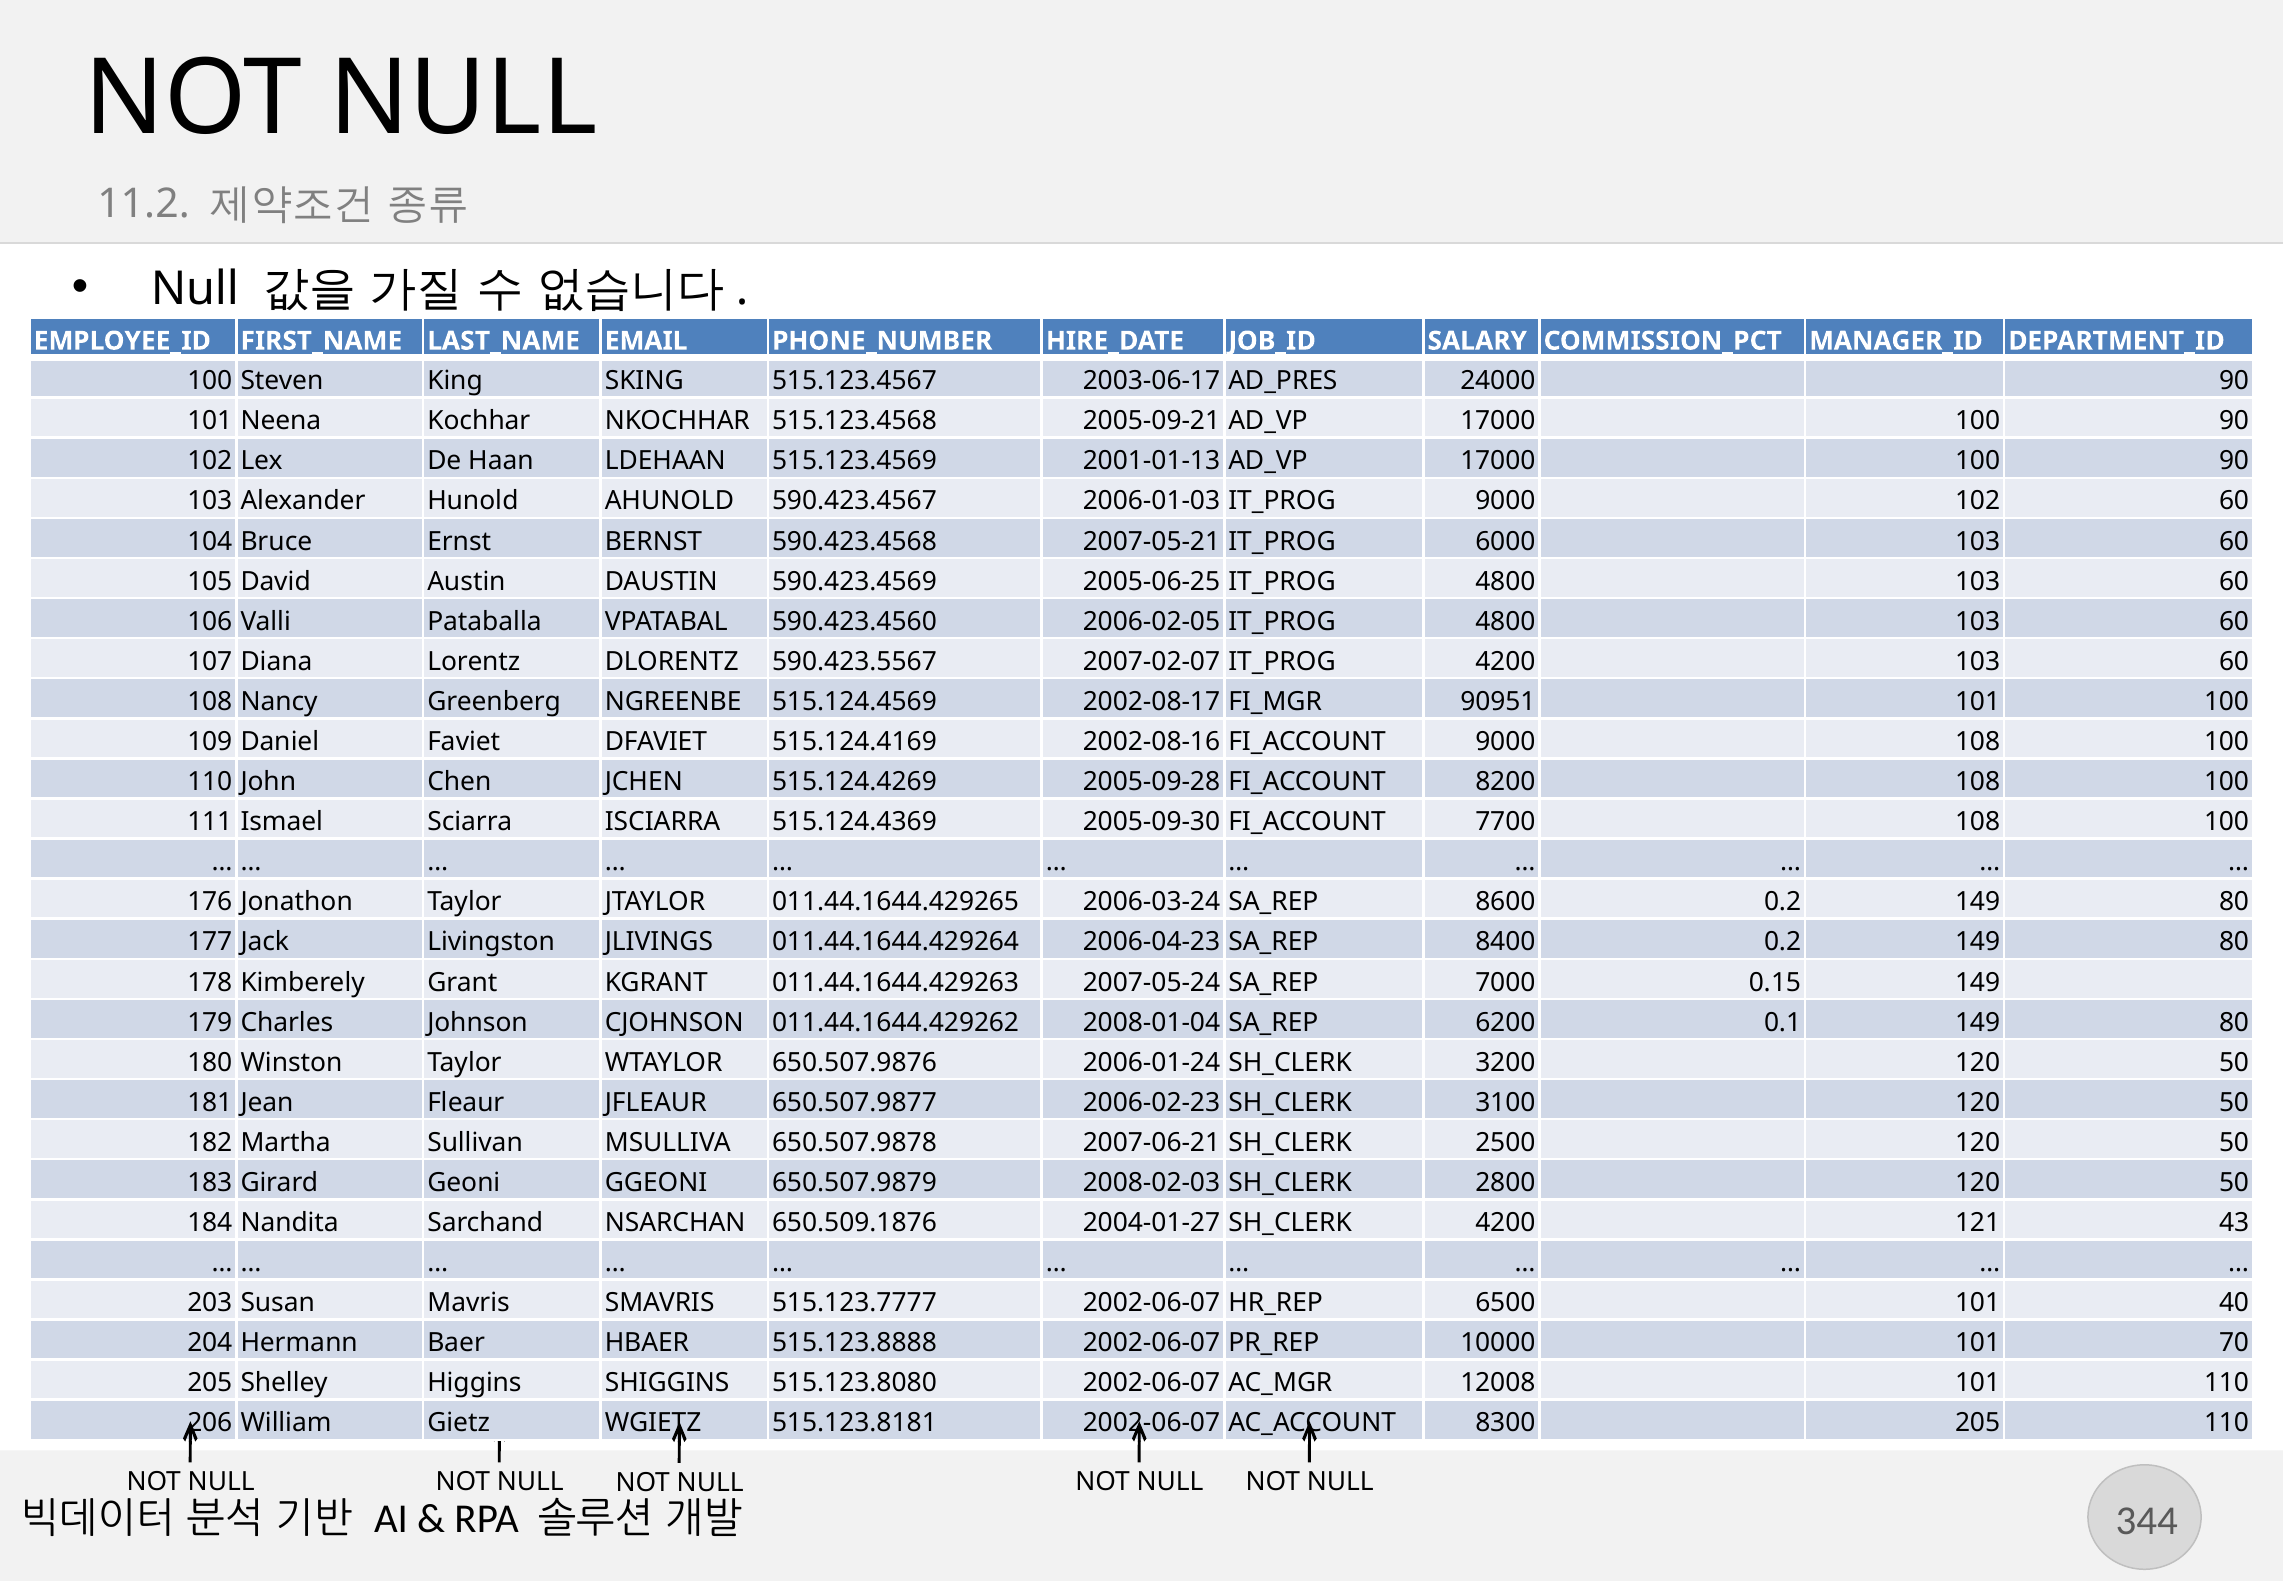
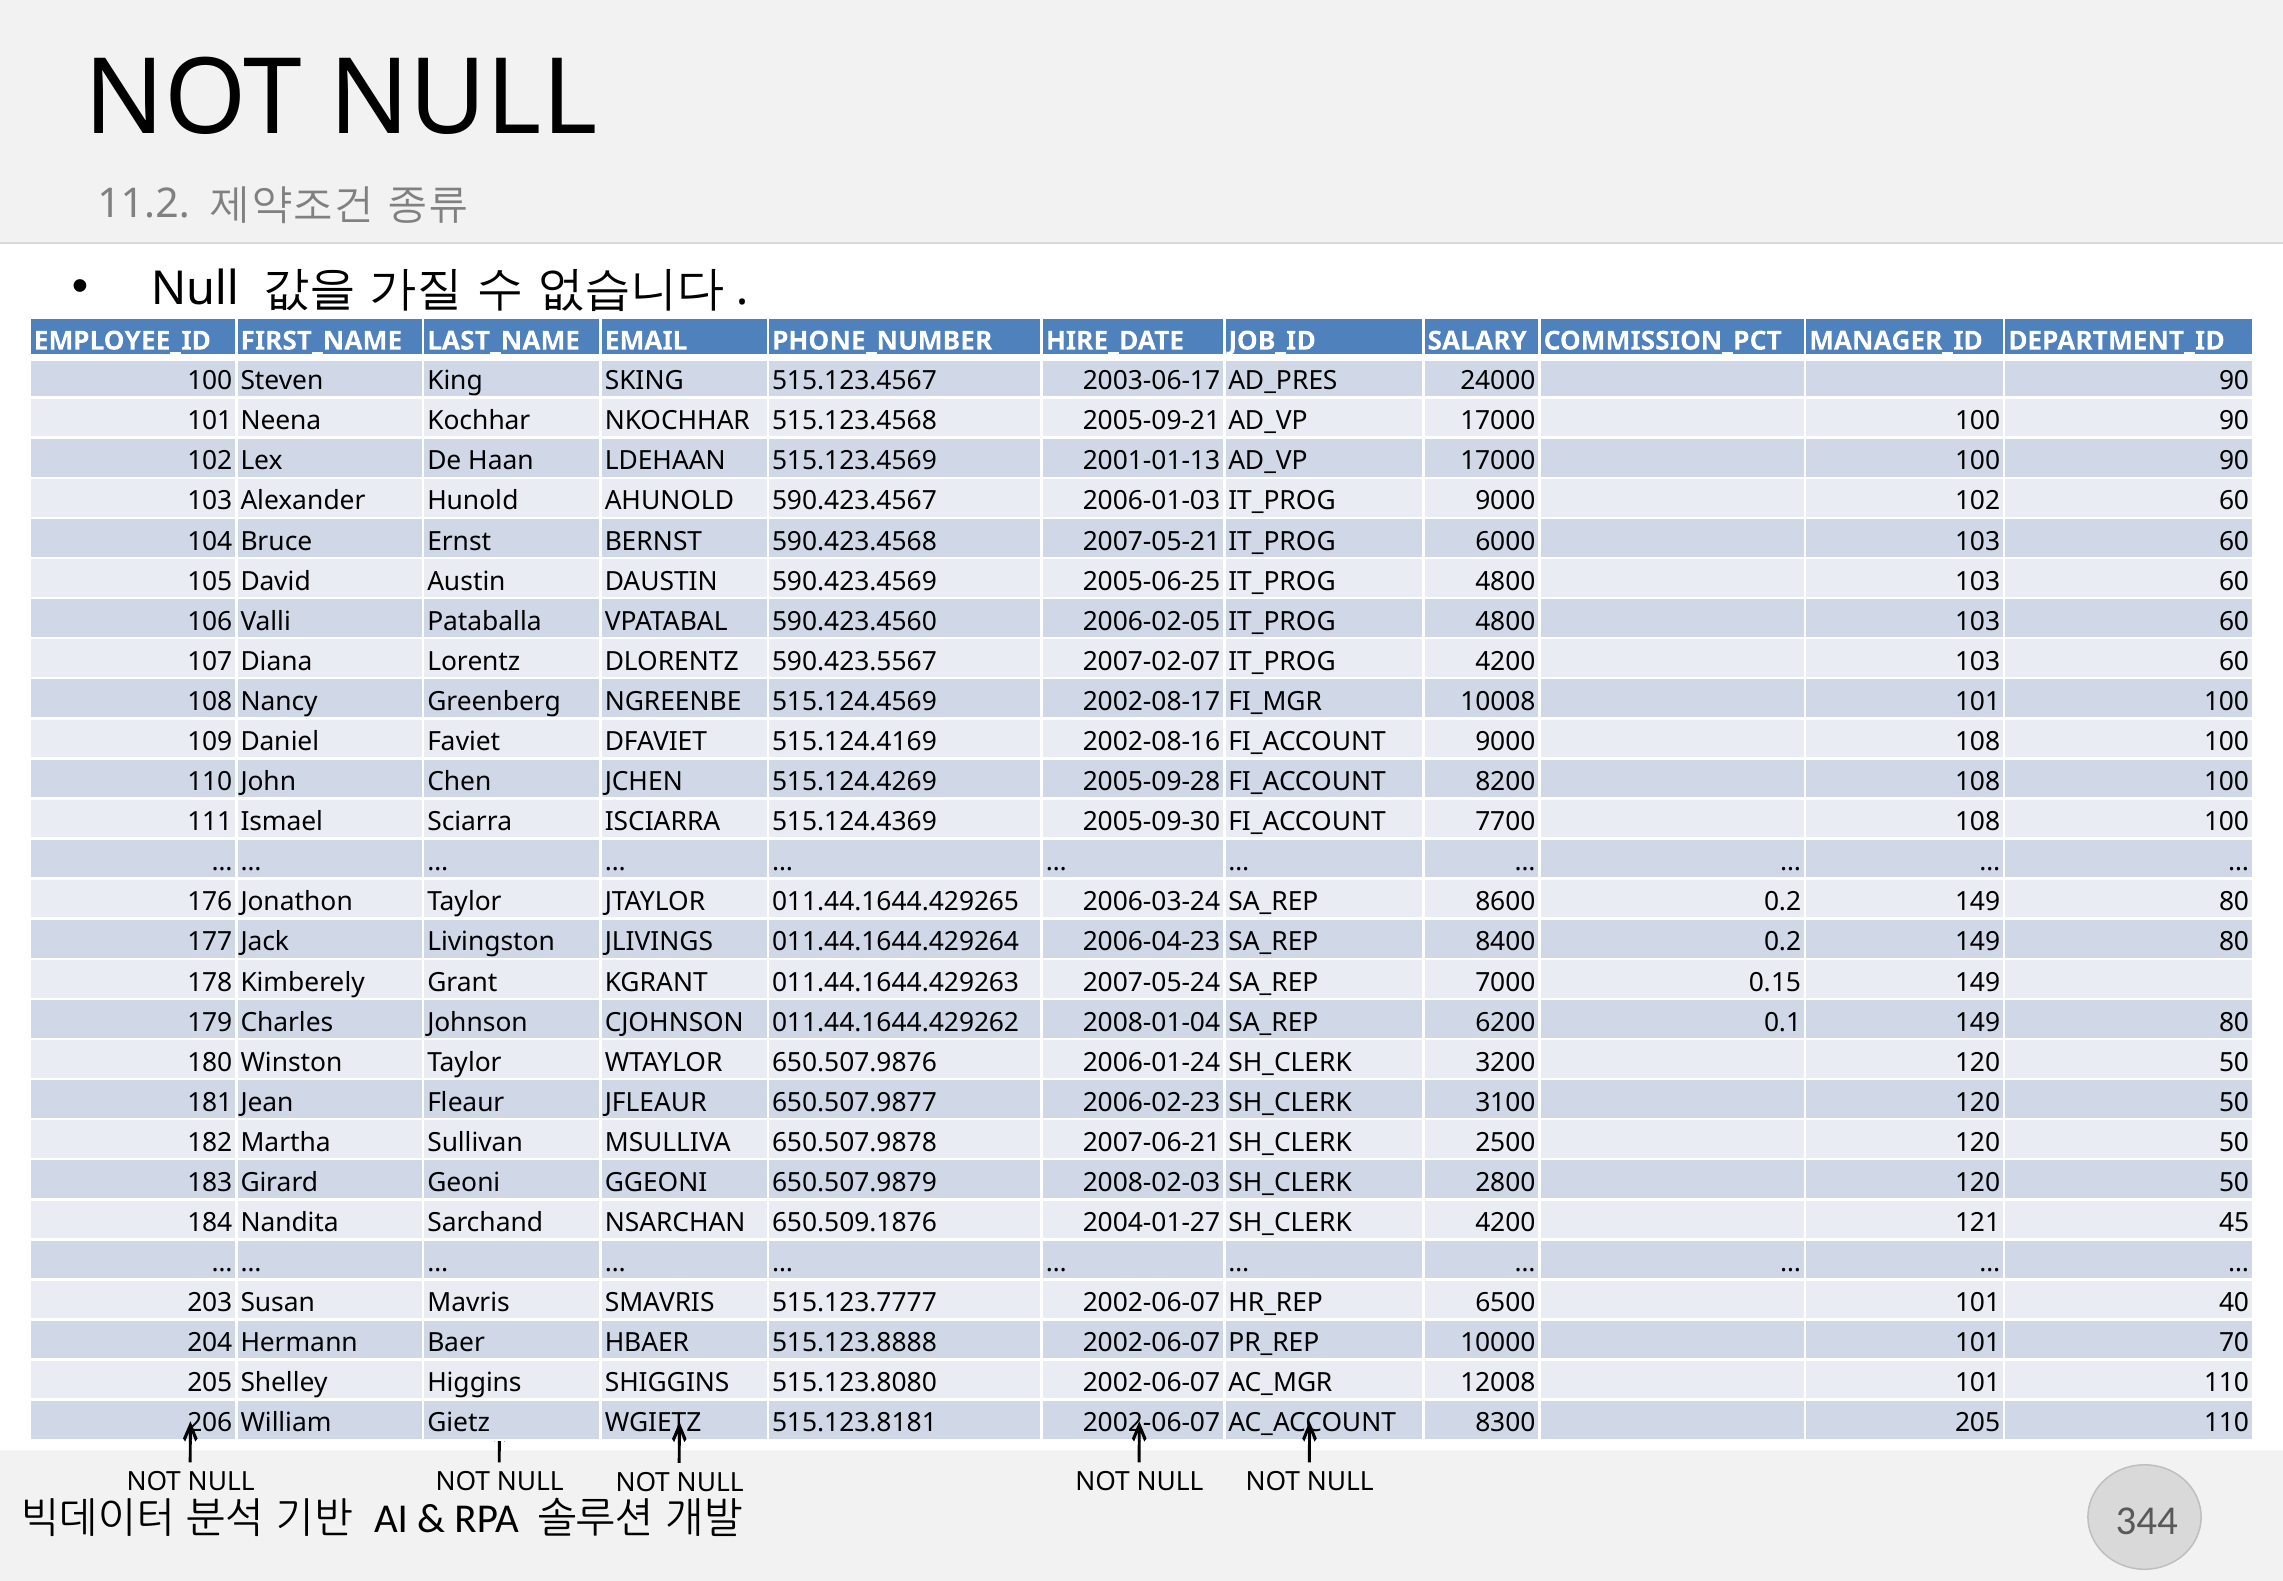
90951: 90951 -> 10008 (1498, 701)
43: 43 -> 45 (2234, 1222)
